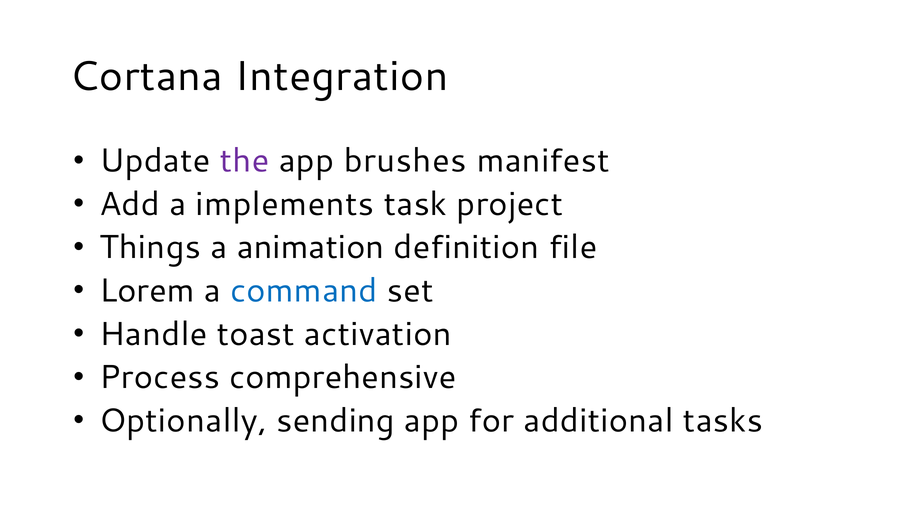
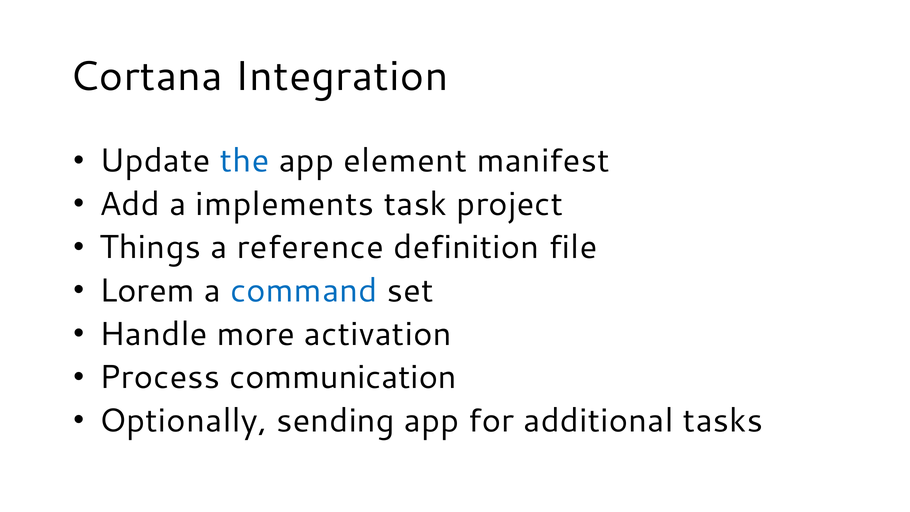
the colour: purple -> blue (245, 161)
brushes: brushes -> element (405, 161)
animation: animation -> reference (310, 247)
toast: toast -> more (256, 334)
comprehensive: comprehensive -> communication (343, 377)
